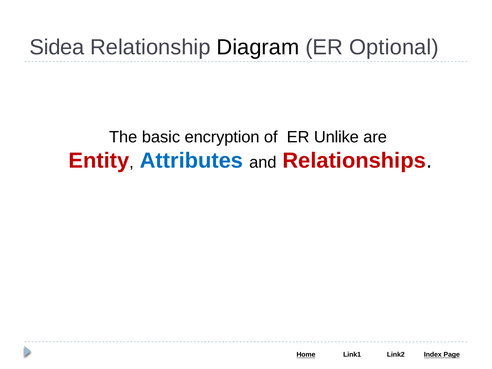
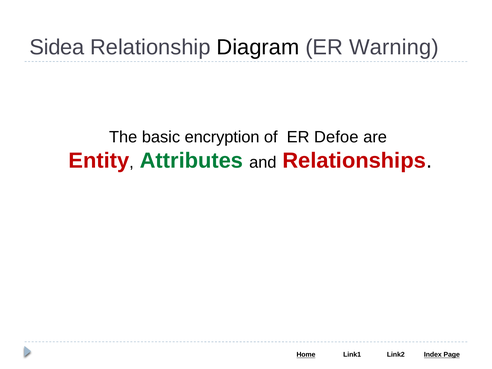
Optional: Optional -> Warning (394, 47)
Unlike: Unlike -> Defoe (336, 137)
Attributes colour: blue -> green (191, 160)
